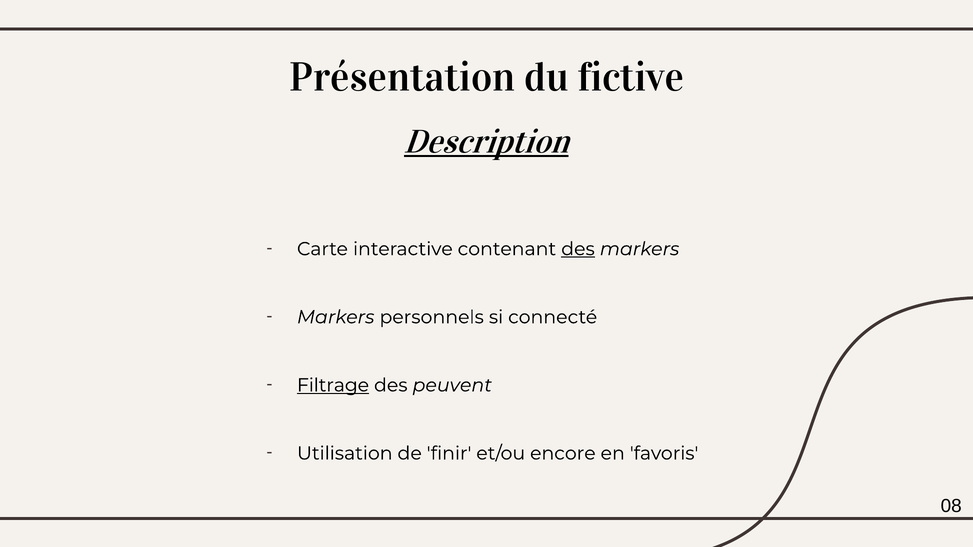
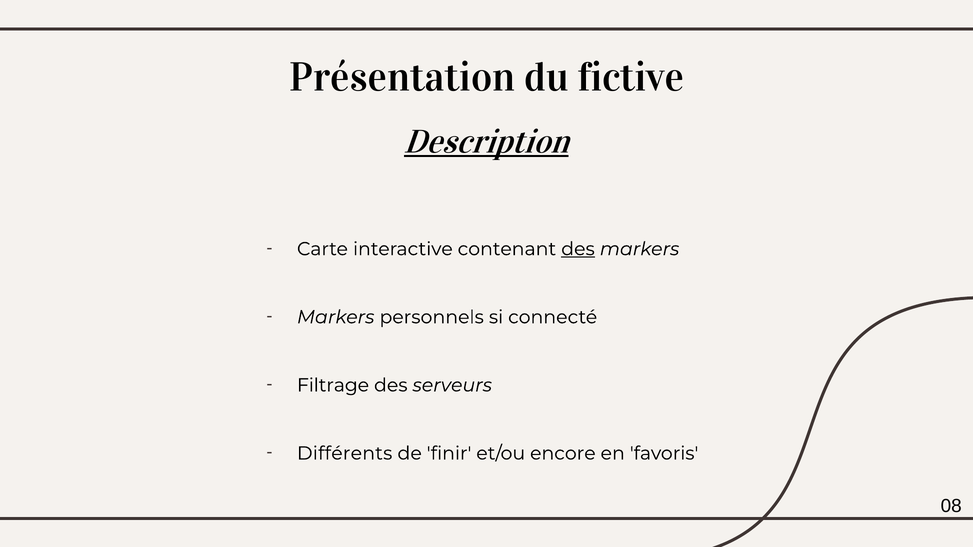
Filtrage underline: present -> none (333, 385)
peuvent: peuvent -> serveurs (452, 385)
Utilisation: Utilisation -> Différents (345, 454)
